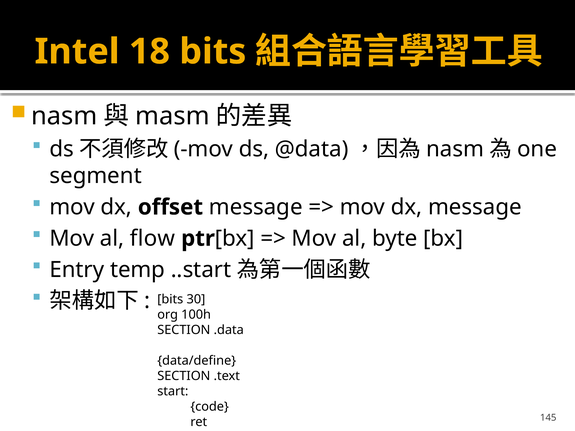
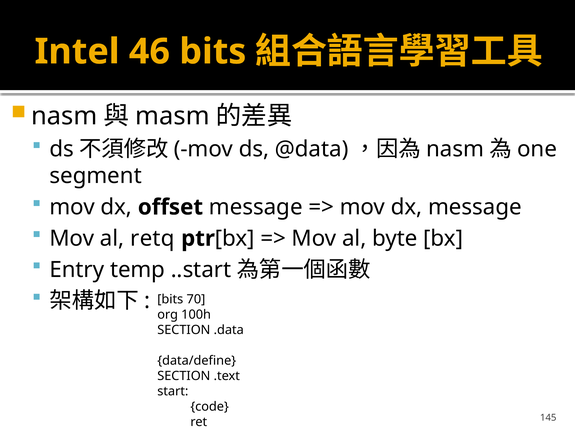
18: 18 -> 46 (149, 52)
flow: flow -> retq (152, 239)
30: 30 -> 70 (196, 299)
